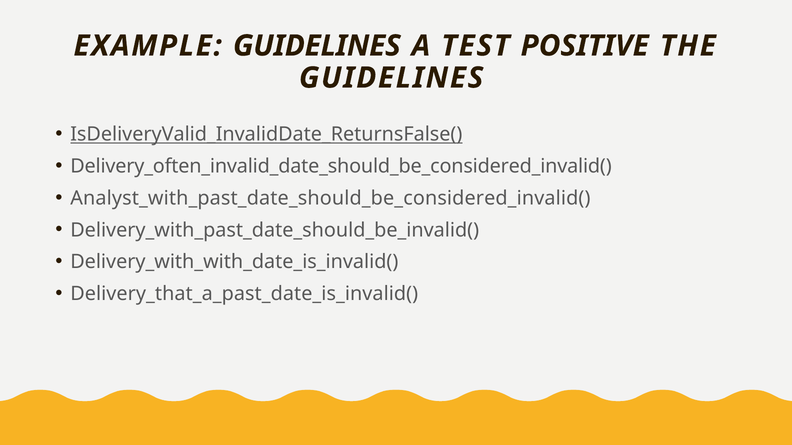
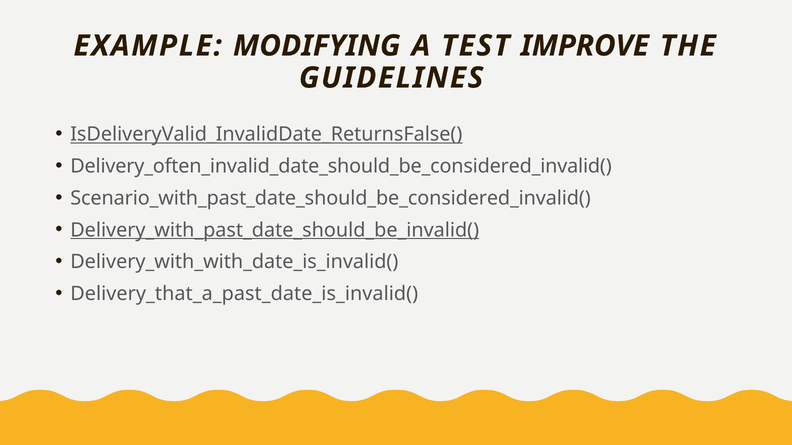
EXAMPLE GUIDELINES: GUIDELINES -> MODIFYING (317, 46)
POSITIVE: POSITIVE -> IMPROVE (585, 46)
Analyst_with_past_date_should_be_considered_invalid(: Analyst_with_past_date_should_be_considered_invalid( -> Scenario_with_past_date_should_be_considered_invalid( (330, 198)
Delivery_with_past_date_should_be_invalid( underline: none -> present (275, 230)
